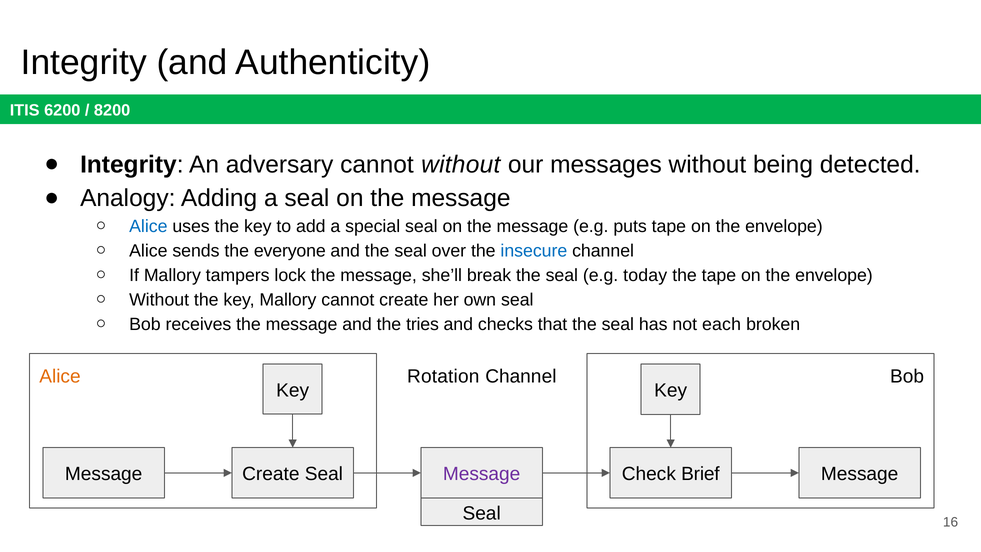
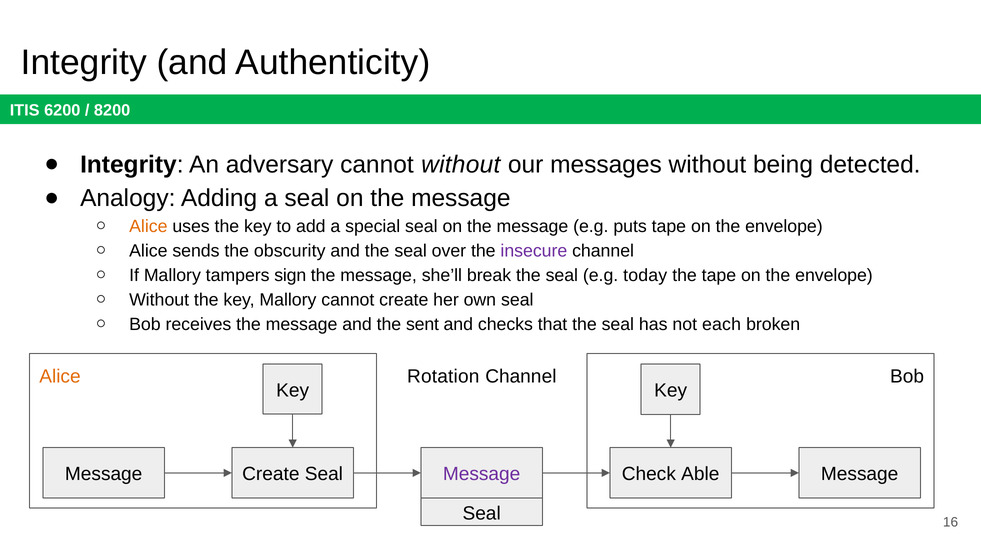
Alice colour: blue -> orange (148, 226)
everyone: everyone -> obscurity (290, 251)
insecure colour: blue -> purple (534, 251)
lock: lock -> sign (290, 275)
tries: tries -> sent (423, 324)
Brief: Brief -> Able (700, 474)
